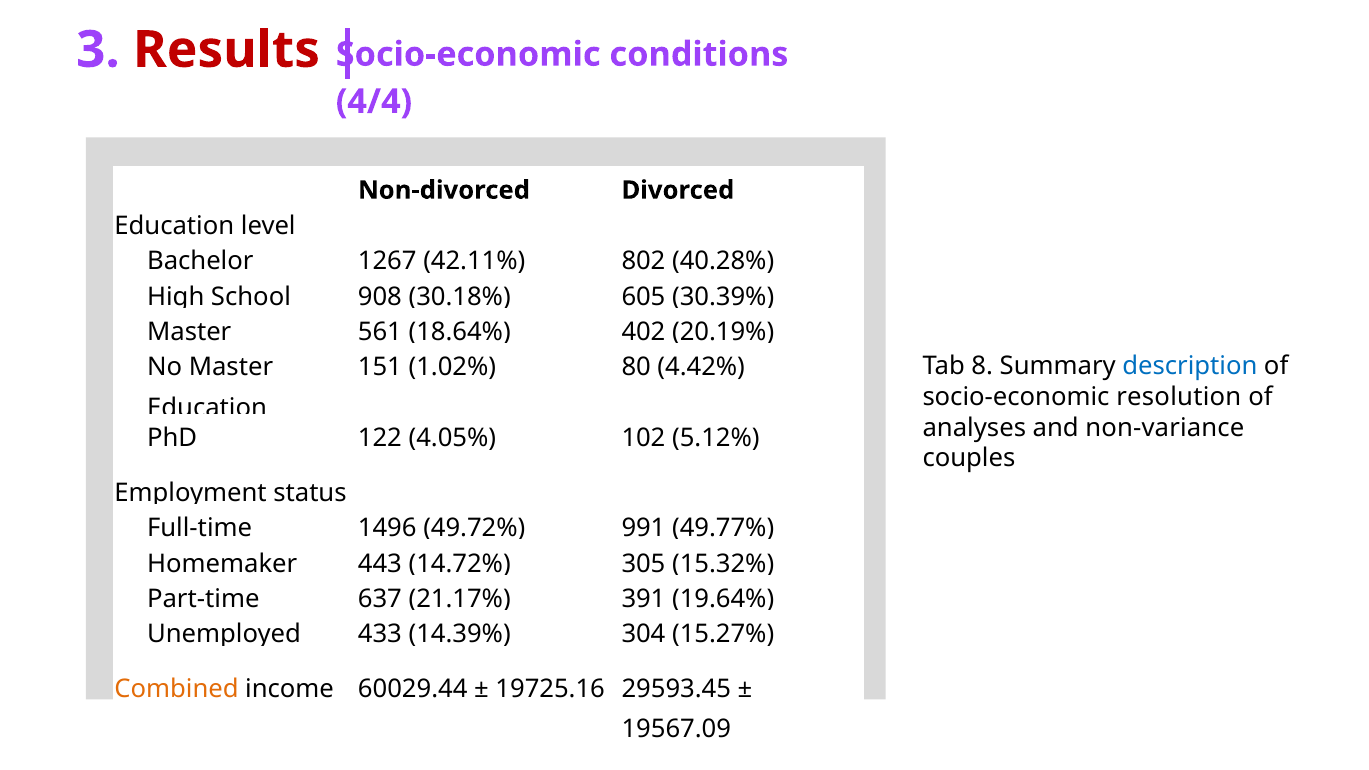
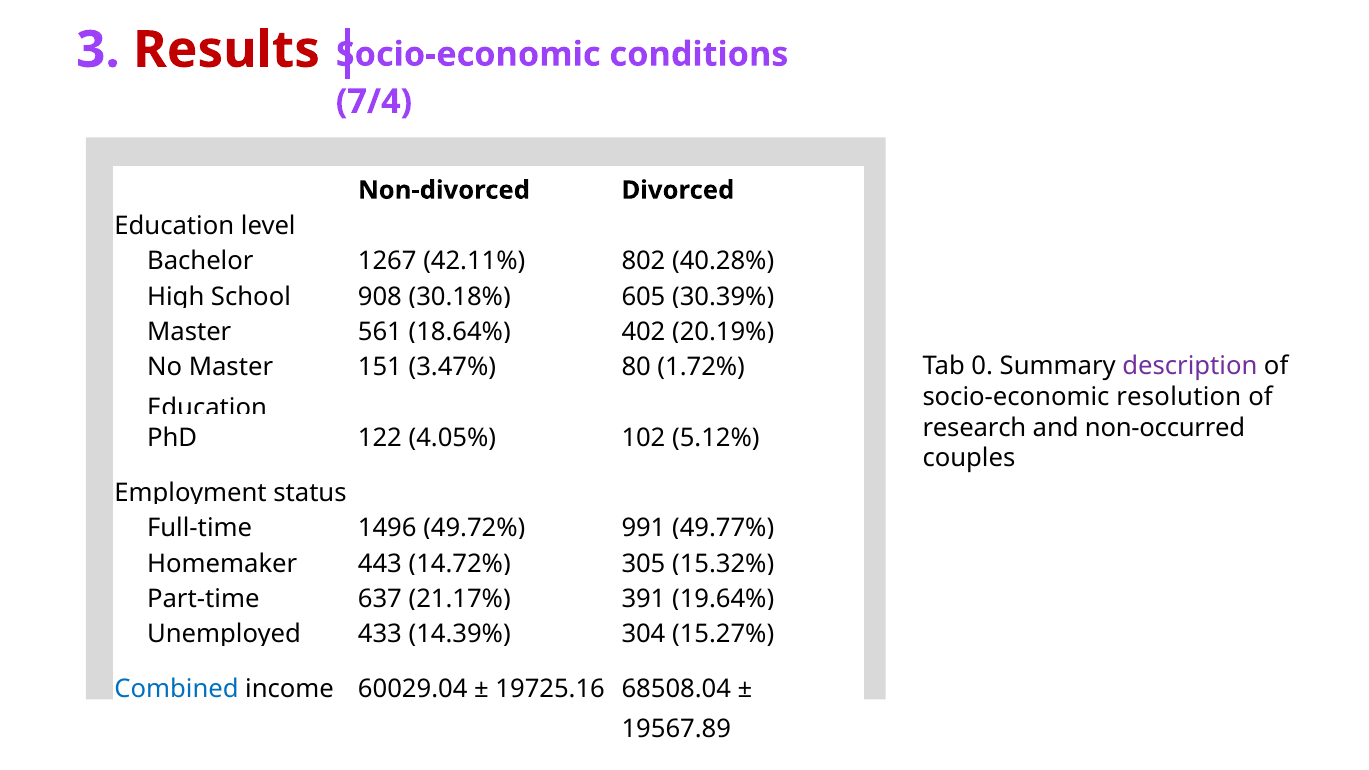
4/4: 4/4 -> 7/4 (374, 102)
8: 8 -> 0 (982, 366)
description colour: blue -> purple (1190, 366)
1.02%: 1.02% -> 3.47% (452, 368)
4.42%: 4.42% -> 1.72% (701, 368)
analyses: analyses -> research (974, 428)
non-variance: non-variance -> non-occurred (1165, 428)
Combined colour: orange -> blue (177, 689)
60029.44: 60029.44 -> 60029.04 (413, 689)
29593.45: 29593.45 -> 68508.04 (676, 689)
19567.09: 19567.09 -> 19567.89 (676, 729)
